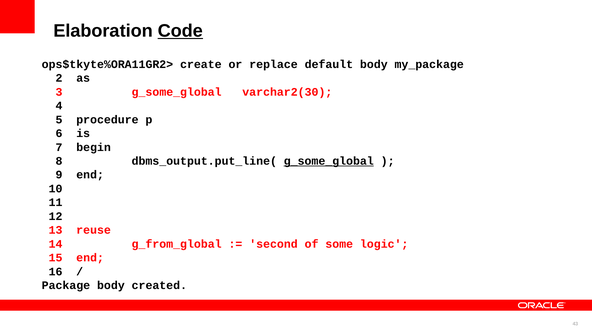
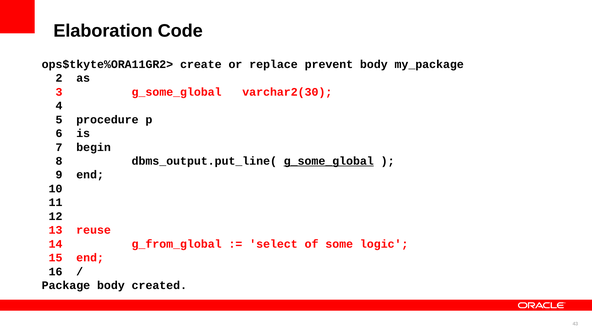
Code underline: present -> none (180, 31)
default: default -> prevent (329, 64)
second: second -> select (273, 244)
